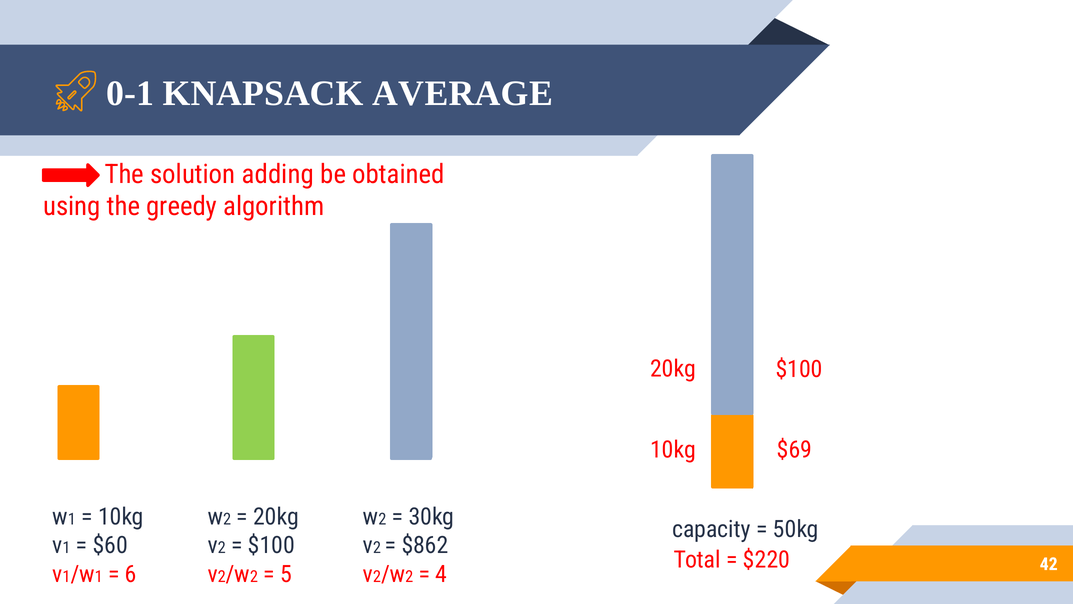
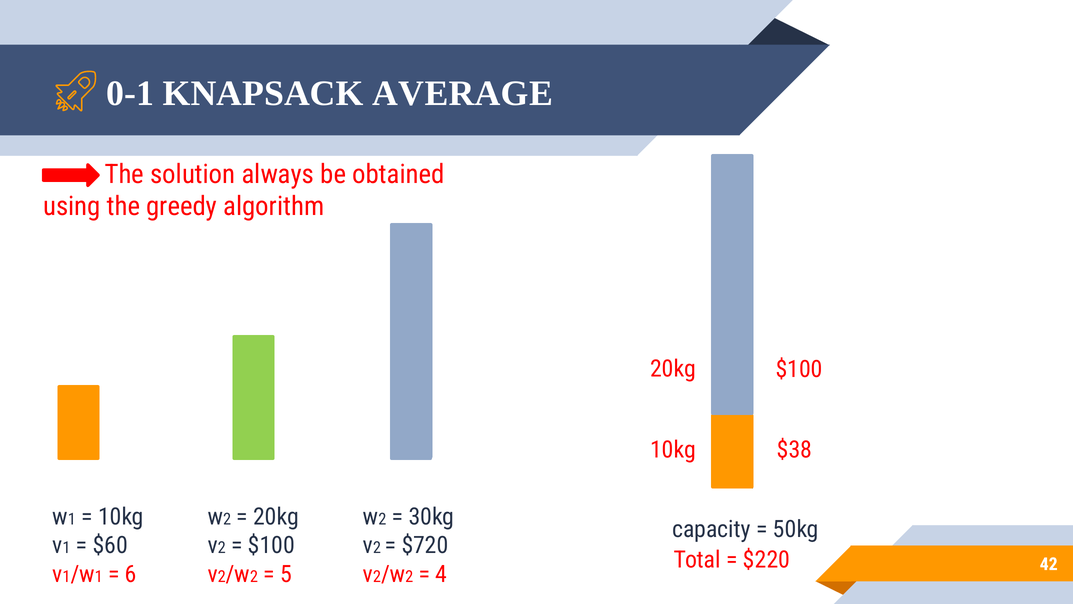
adding: adding -> always (278, 174)
$69: $69 -> $38 (794, 450)
$862: $862 -> $720 (425, 545)
